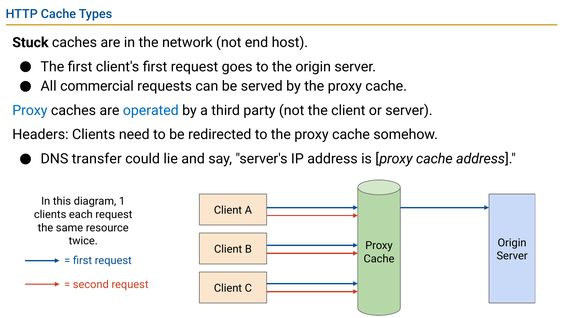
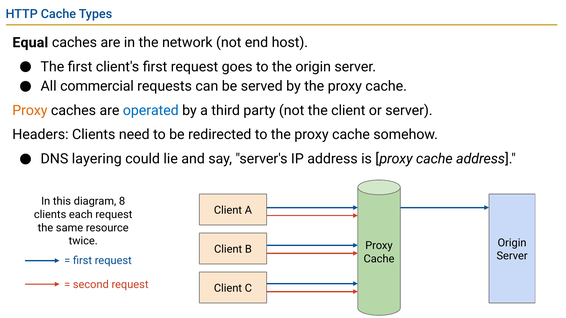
Stuck: Stuck -> Equal (30, 43)
Proxy colour: blue -> orange (30, 111)
transfer: transfer -> layering (97, 159)
1: 1 -> 8 (122, 202)
